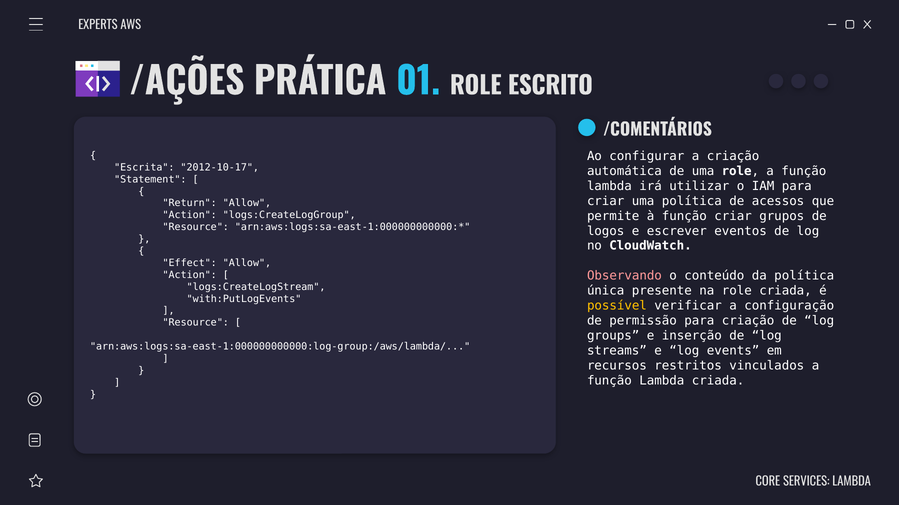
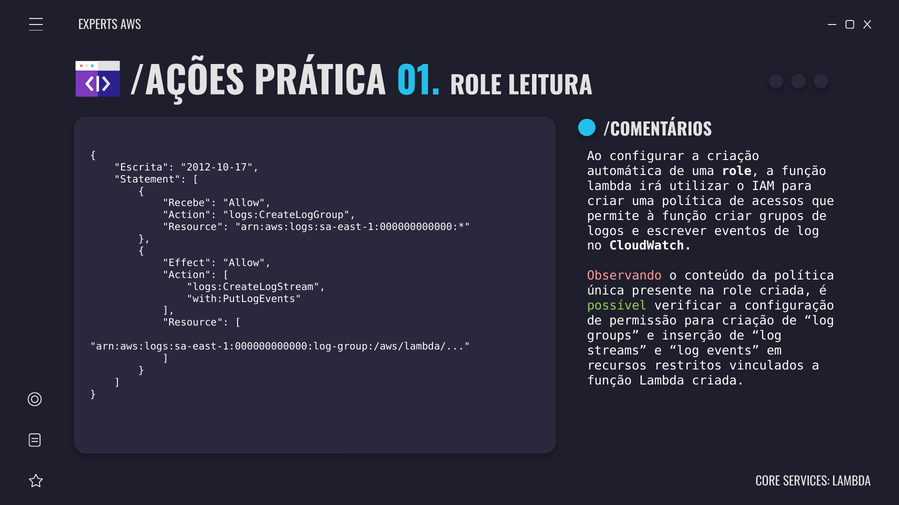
ESCRITO: ESCRITO -> LEITURA (550, 86)
Return: Return -> Recebe (190, 203)
possível colour: yellow -> light green (617, 306)
